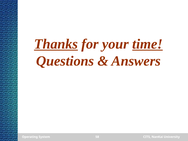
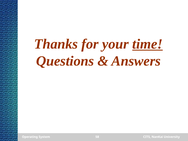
Thanks underline: present -> none (56, 44)
